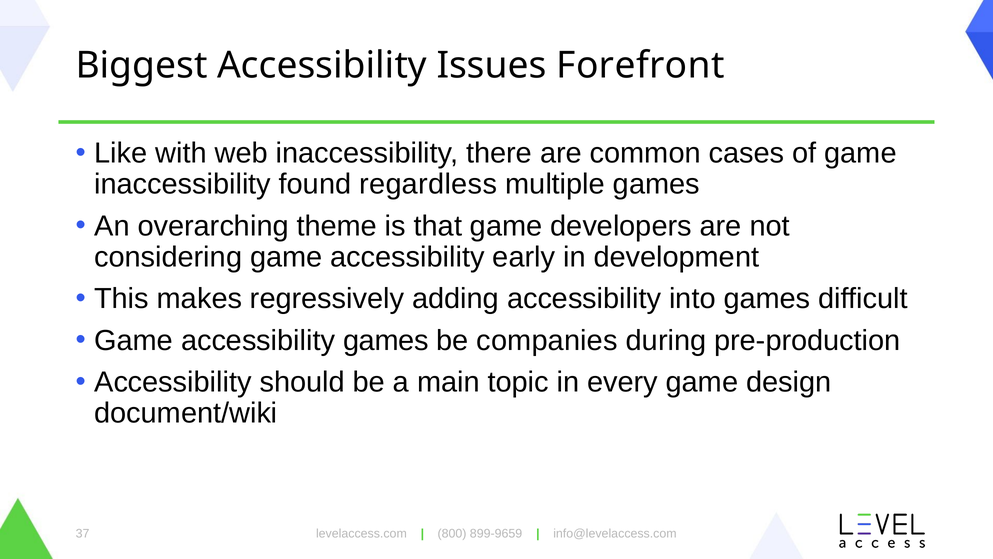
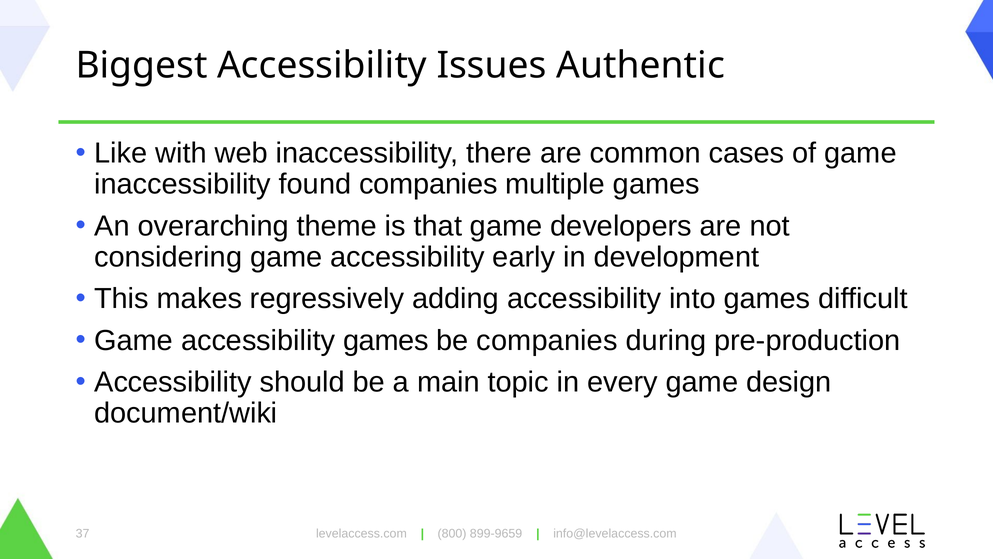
Forefront: Forefront -> Authentic (641, 65)
found regardless: regardless -> companies (428, 184)
